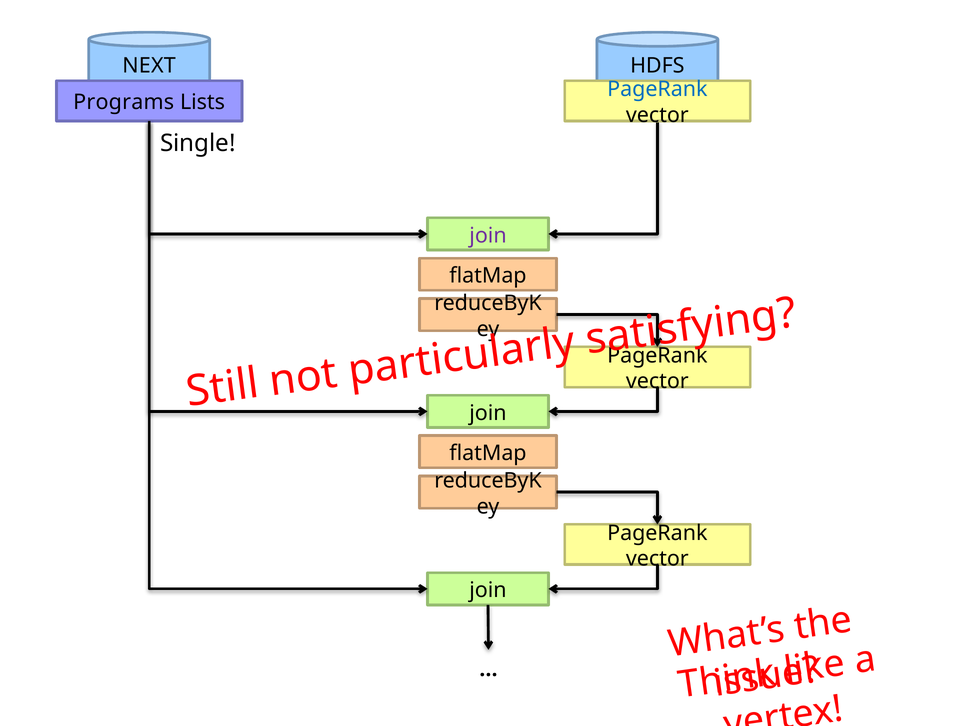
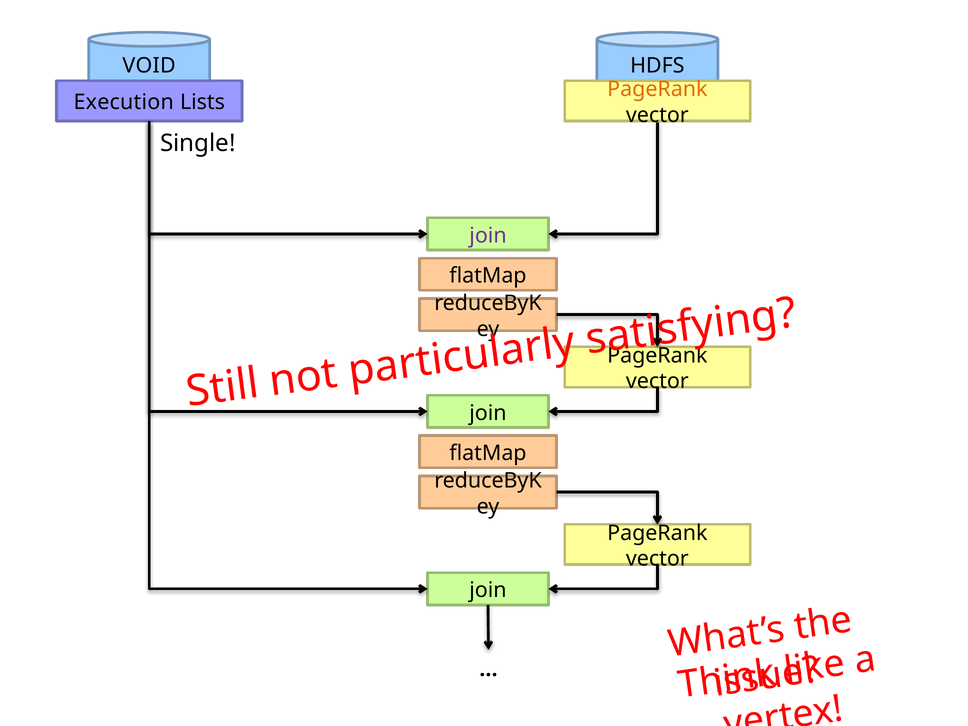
NEXT: NEXT -> VOID (149, 65)
PageRank colour: blue -> orange (657, 89)
Programs: Programs -> Execution (124, 102)
